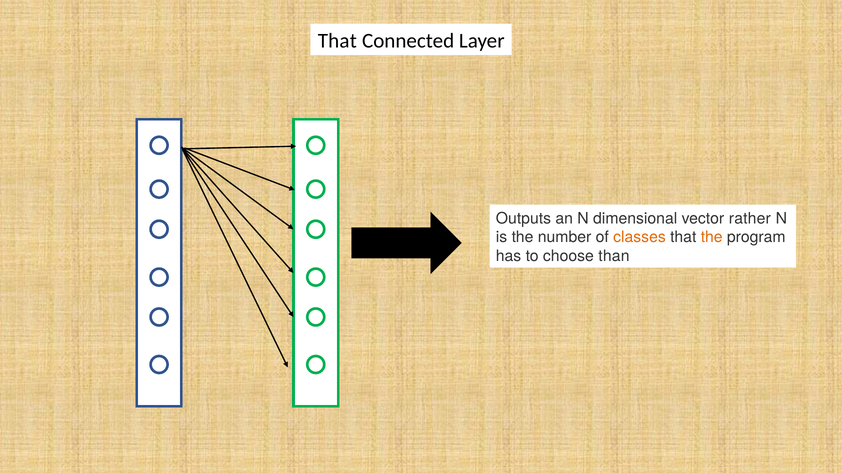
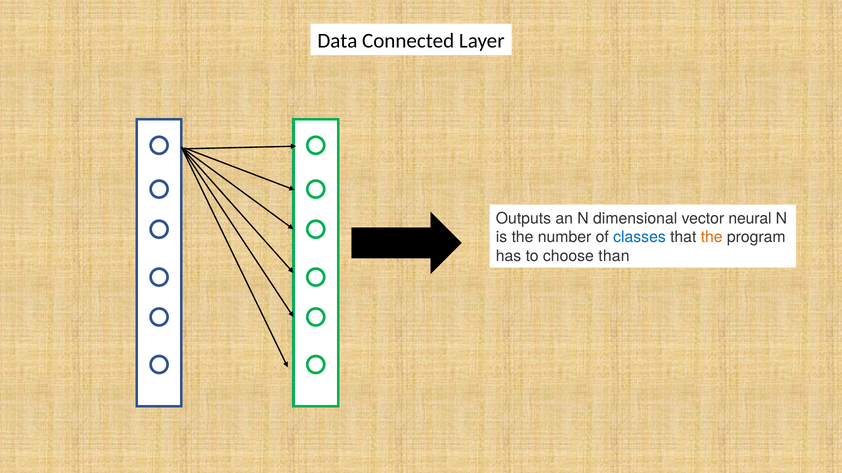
That: That -> Data (337, 41)
rather: rather -> neural (750, 219)
classes colour: orange -> blue (640, 238)
